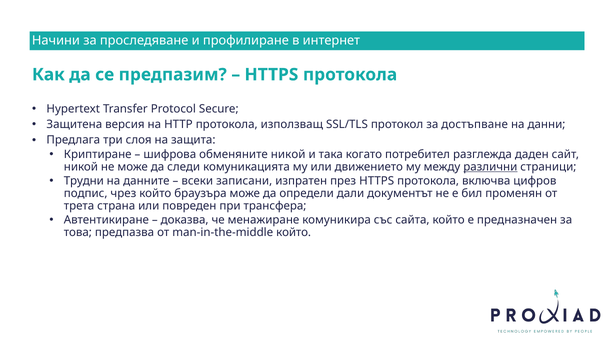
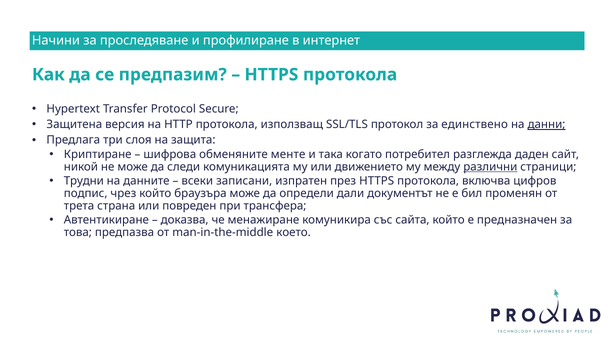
достъпване: достъпване -> единствено (475, 124)
данни underline: none -> present (546, 124)
обменяните никой: никой -> менте (288, 154)
man-in-the-middle който: който -> което (294, 232)
